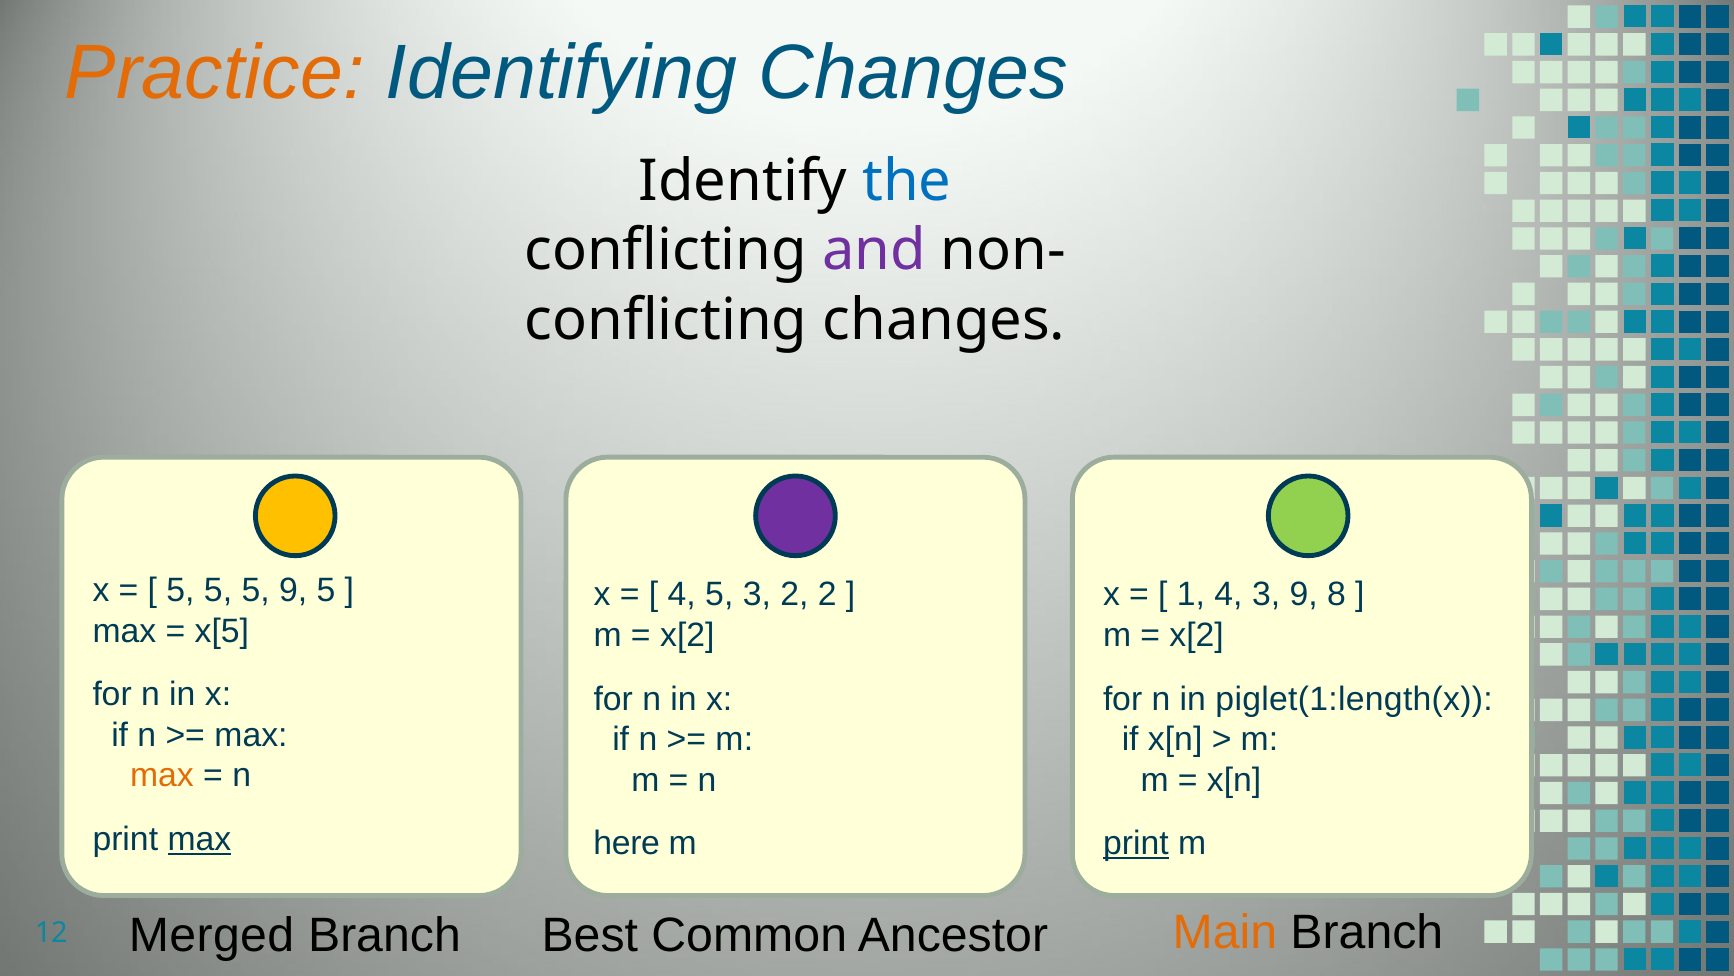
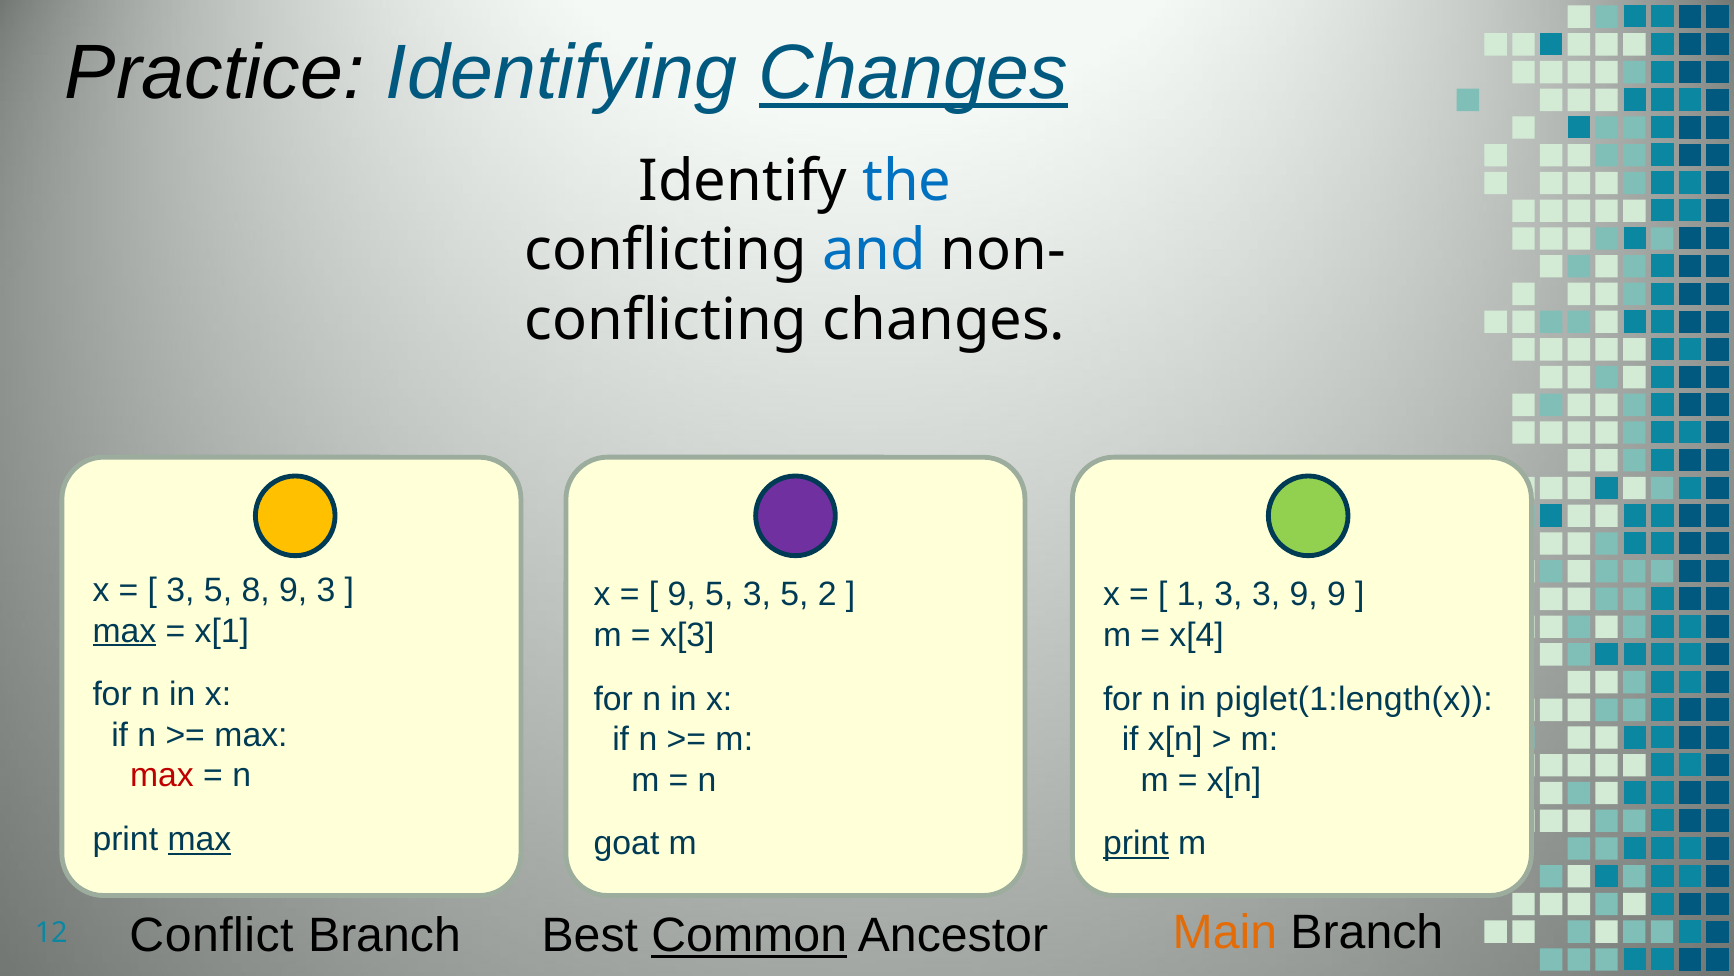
Practice colour: orange -> black (215, 73)
Changes underline: none -> present (913, 73)
and colour: purple -> blue (874, 251)
5: 5 -> 3 (180, 590)
5: 5 -> 8 (256, 590)
9 5: 5 -> 3 (326, 590)
4: 4 -> 9 (682, 594)
5 3 2: 2 -> 5 (794, 594)
1 4: 4 -> 3 (1228, 594)
9 8: 8 -> 9 (1336, 594)
max underline: none -> present (124, 631)
x[5: x[5 -> x[1 (222, 631)
x[2: x[2 -> x[3 (687, 635)
x[2: x[2 -> x[4 (1197, 635)
max colour: orange -> red (162, 775)
here: here -> goat (627, 843)
Merged: Merged -> Conflict (211, 935)
Common underline: none -> present (749, 935)
